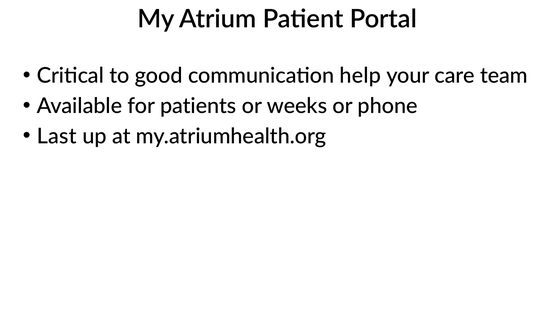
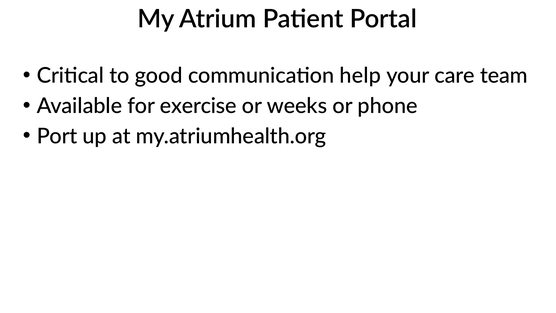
patients: patients -> exercise (198, 106)
Last: Last -> Port (57, 136)
